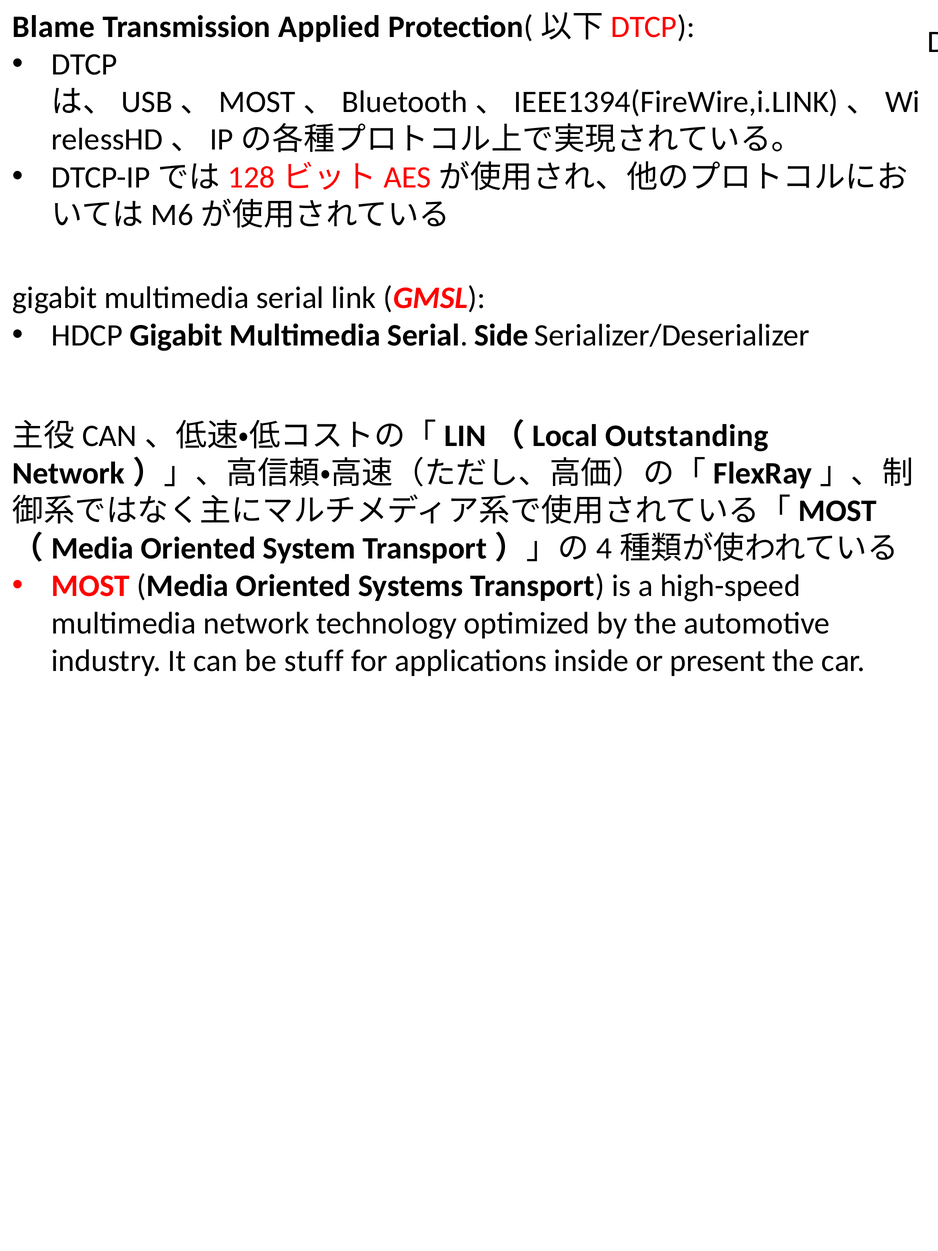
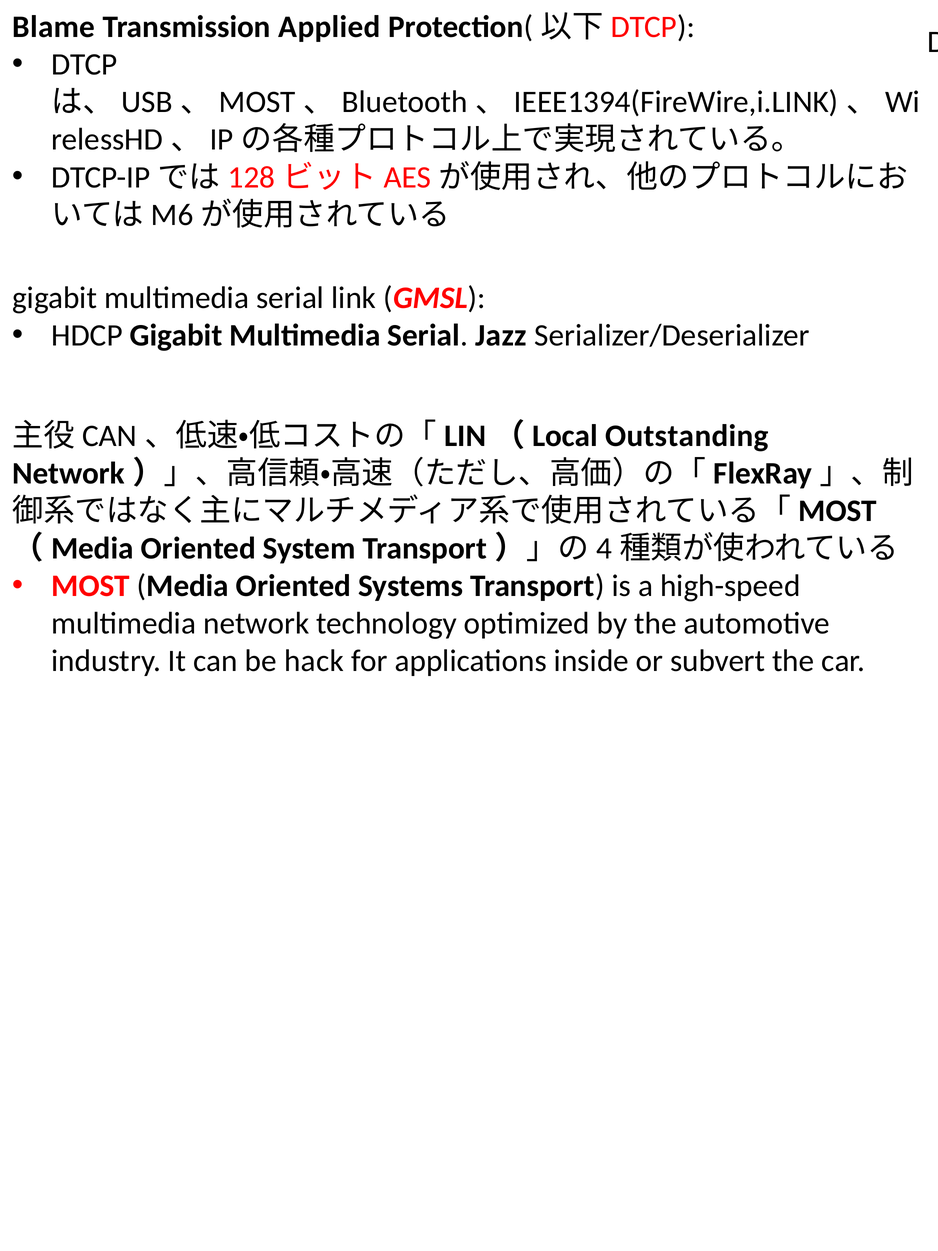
Side: Side -> Jazz (501, 335)
stuff: stuff -> hack (314, 661)
present: present -> subvert (718, 661)
